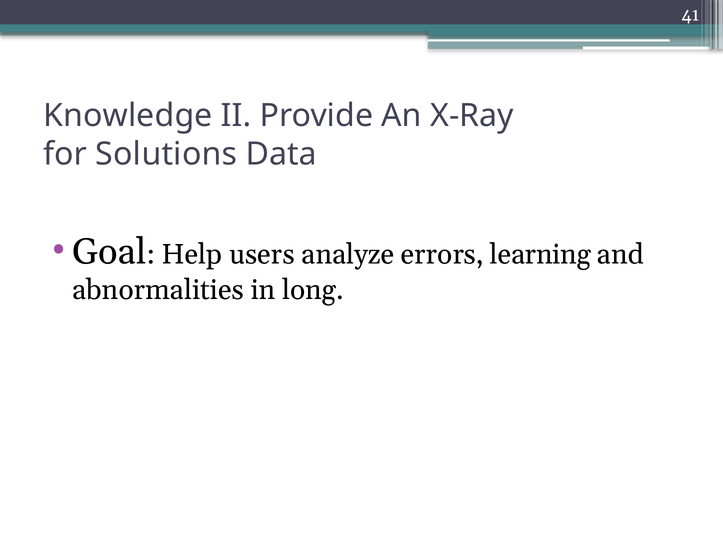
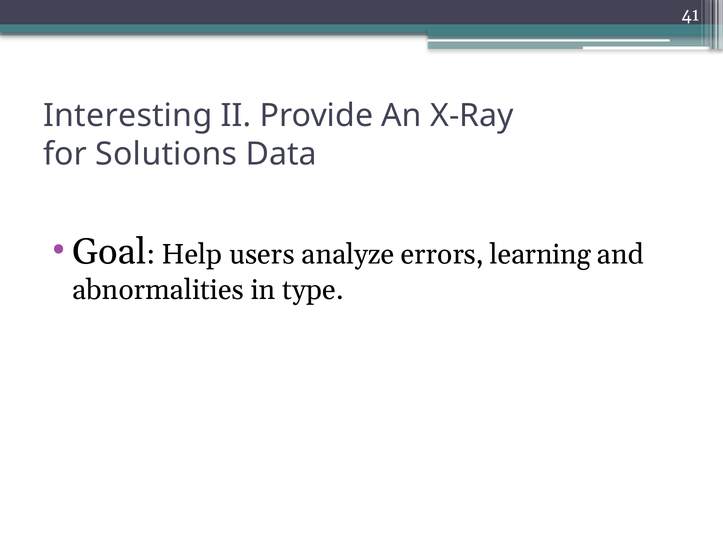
Knowledge: Knowledge -> Interesting (128, 115)
long: long -> type (313, 290)
